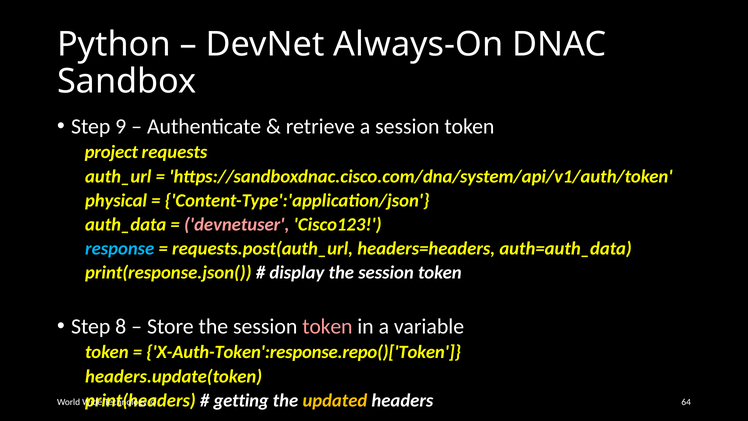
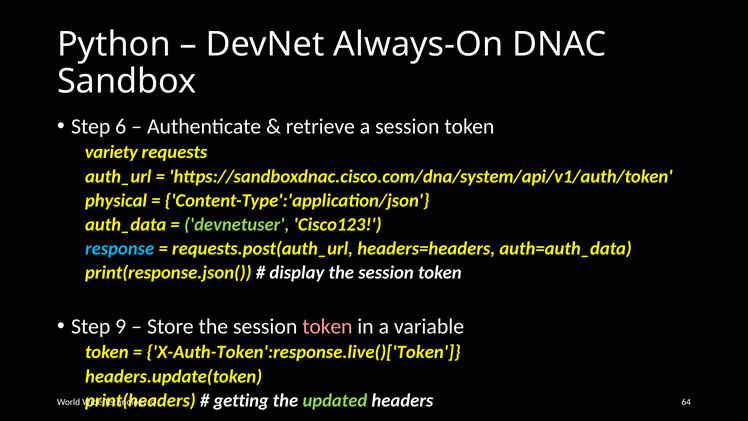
9: 9 -> 6 (121, 126)
project: project -> variety (111, 152)
devnetuser colour: pink -> light green (237, 224)
8: 8 -> 9 (121, 326)
X-Auth-Token':response.repo()['Token: X-Auth-Token':response.repo()['Token -> X-Auth-Token':response.live()['Token (304, 352)
updated colour: yellow -> light green (335, 400)
